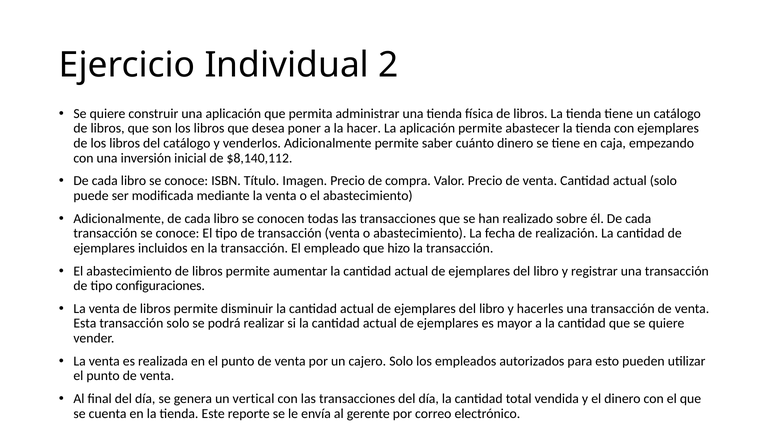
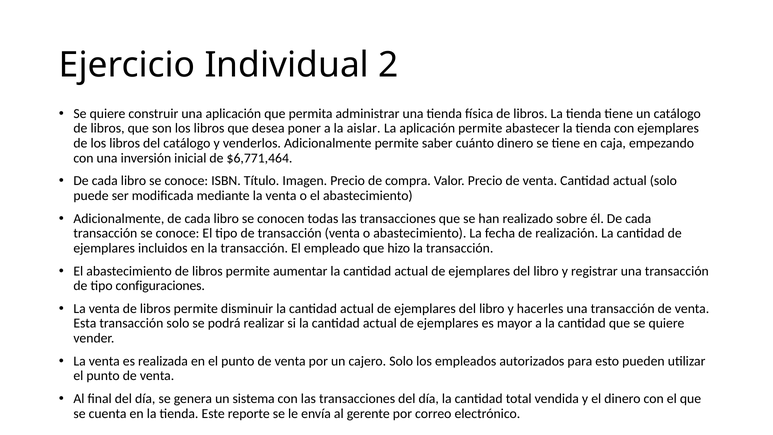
hacer: hacer -> aislar (364, 128)
$8,140,112: $8,140,112 -> $6,771,464 (260, 158)
vertical: vertical -> sistema (254, 399)
